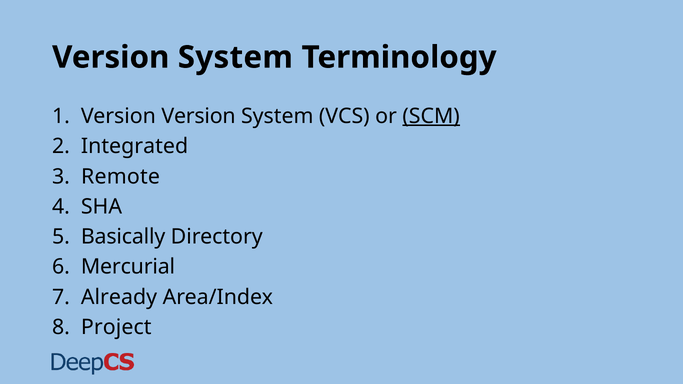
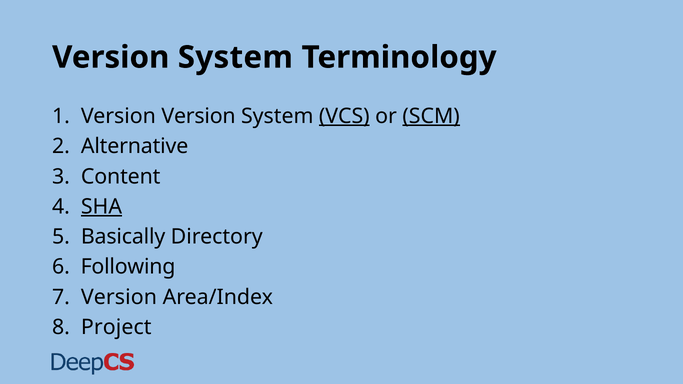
VCS underline: none -> present (344, 116)
Integrated: Integrated -> Alternative (135, 146)
Remote: Remote -> Content (121, 177)
SHA underline: none -> present (101, 207)
Mercurial: Mercurial -> Following (128, 267)
Already: Already -> Version (119, 297)
